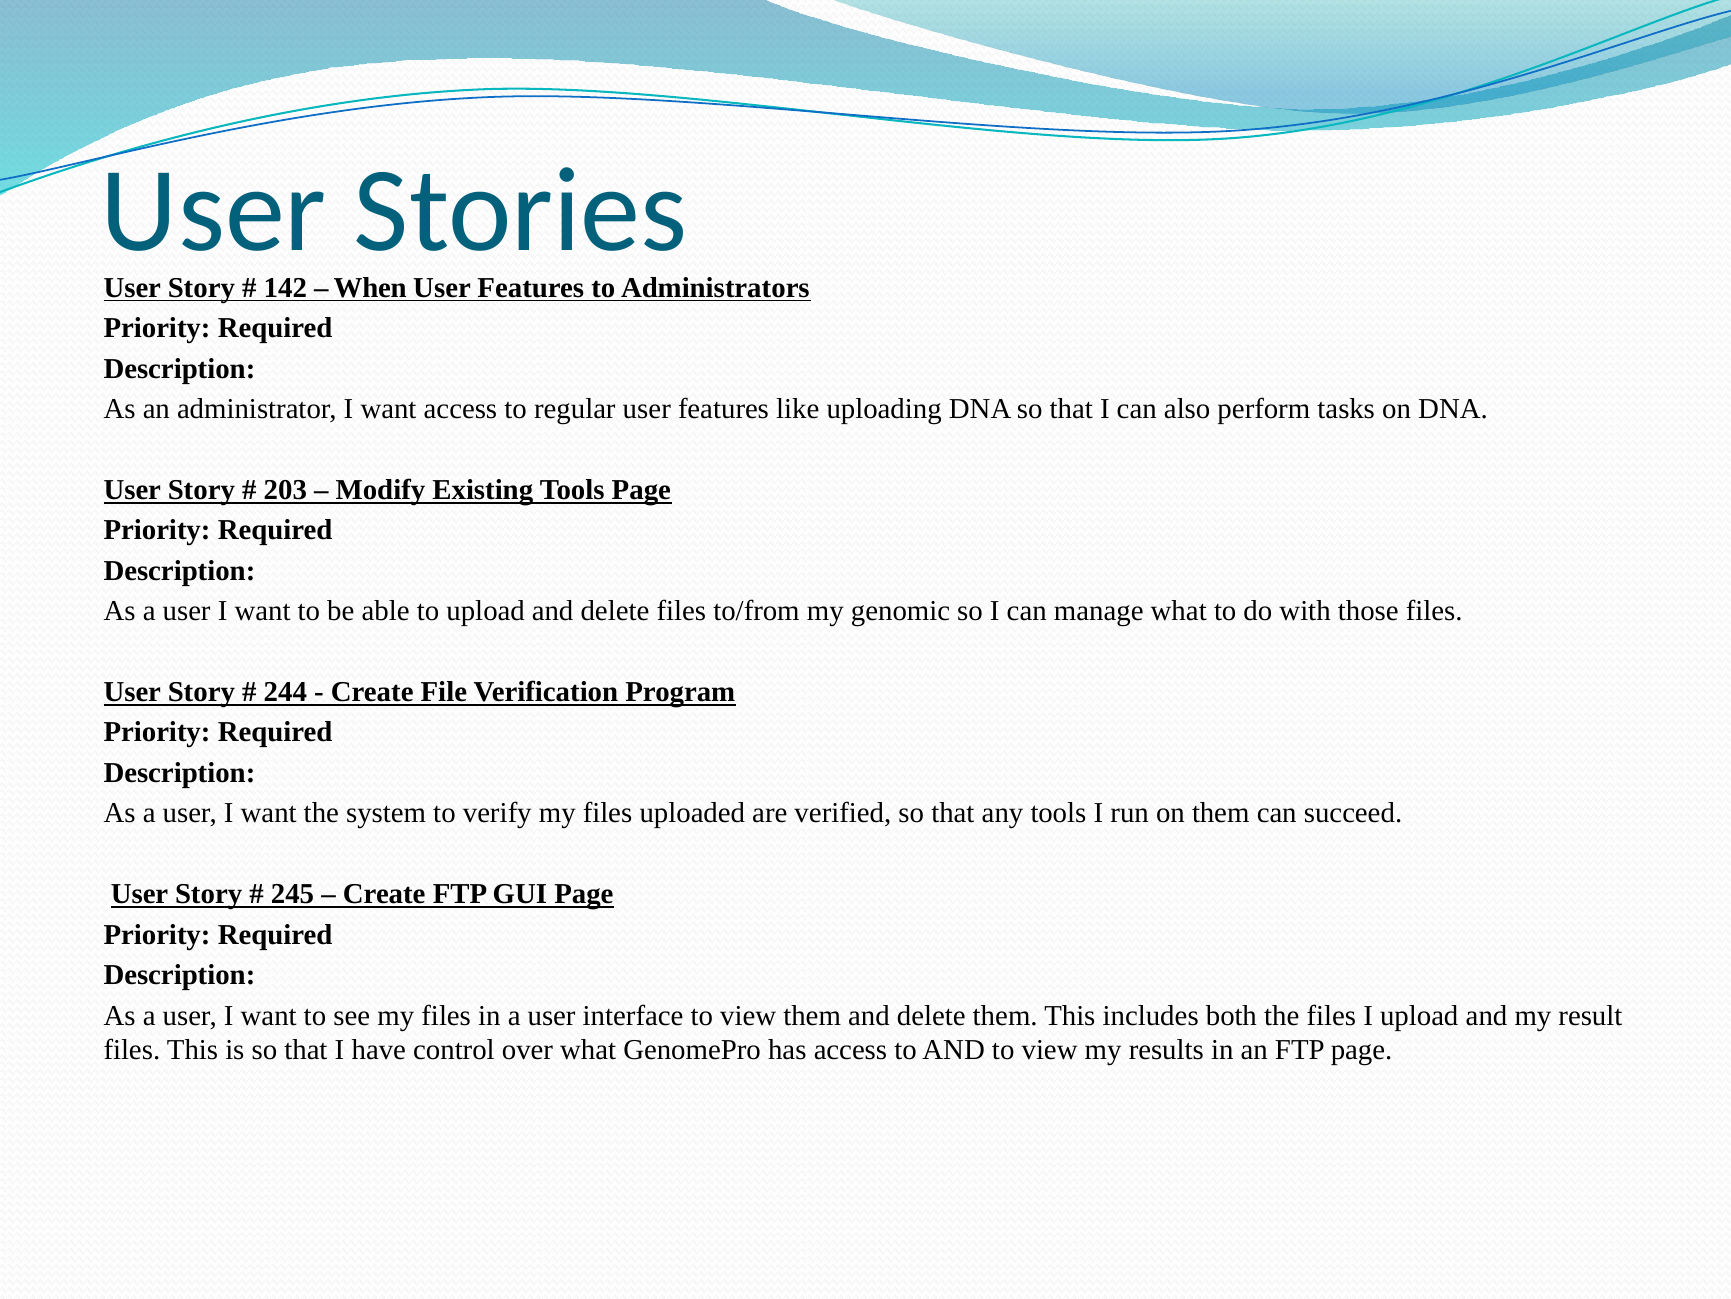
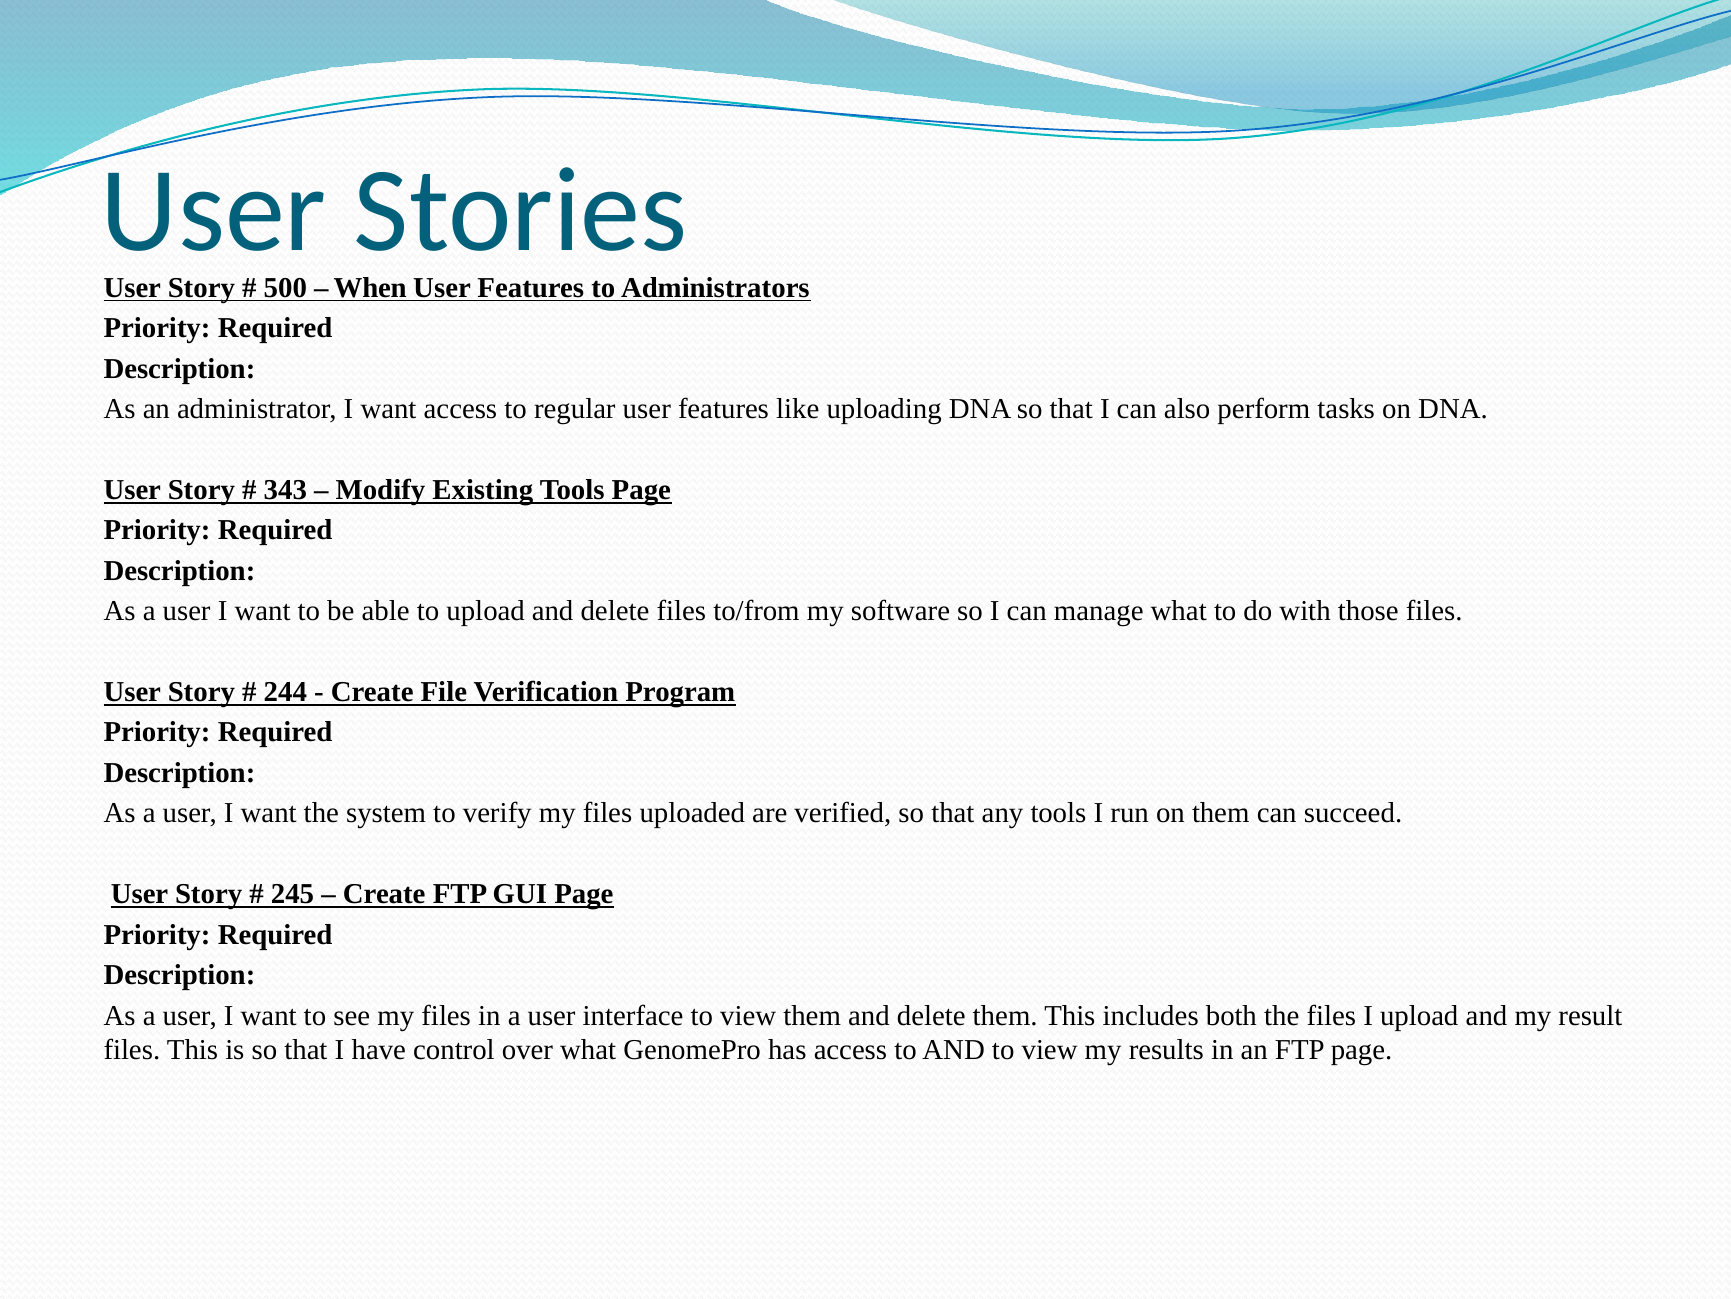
142: 142 -> 500 (285, 287)
203: 203 -> 343 (285, 490)
genomic: genomic -> software (901, 611)
